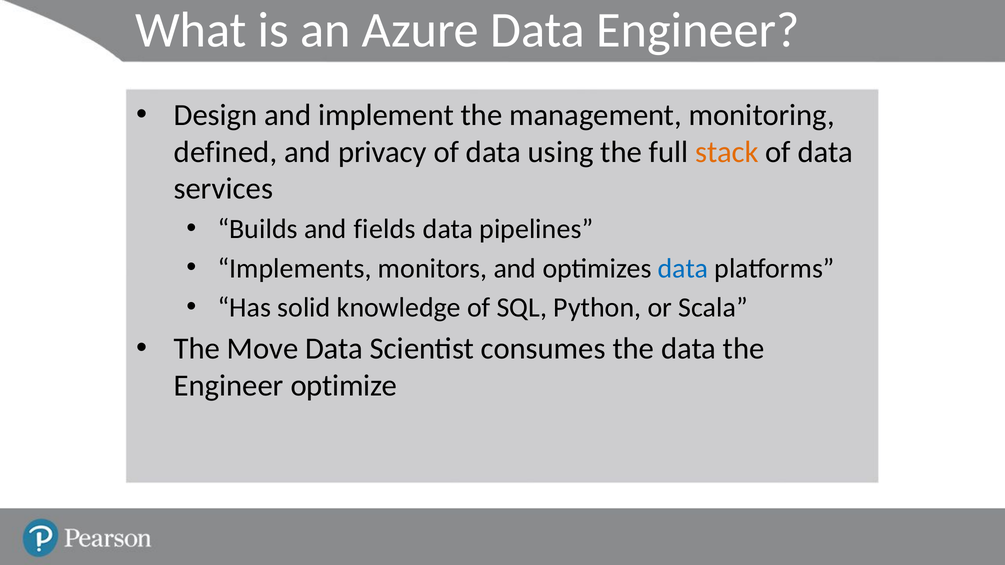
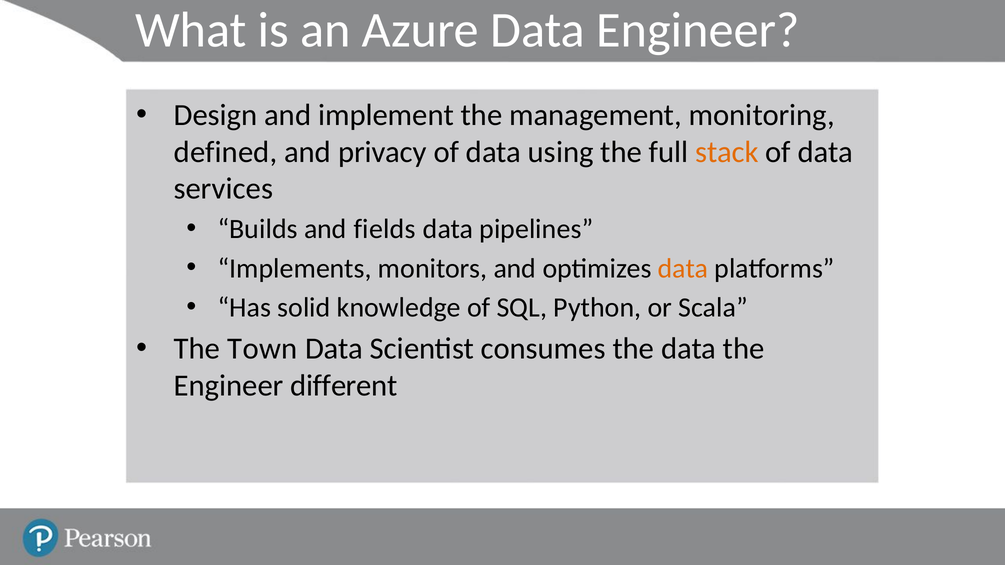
data colour: blue -> orange (683, 268)
Move: Move -> Town (262, 349)
optimize: optimize -> different (344, 386)
